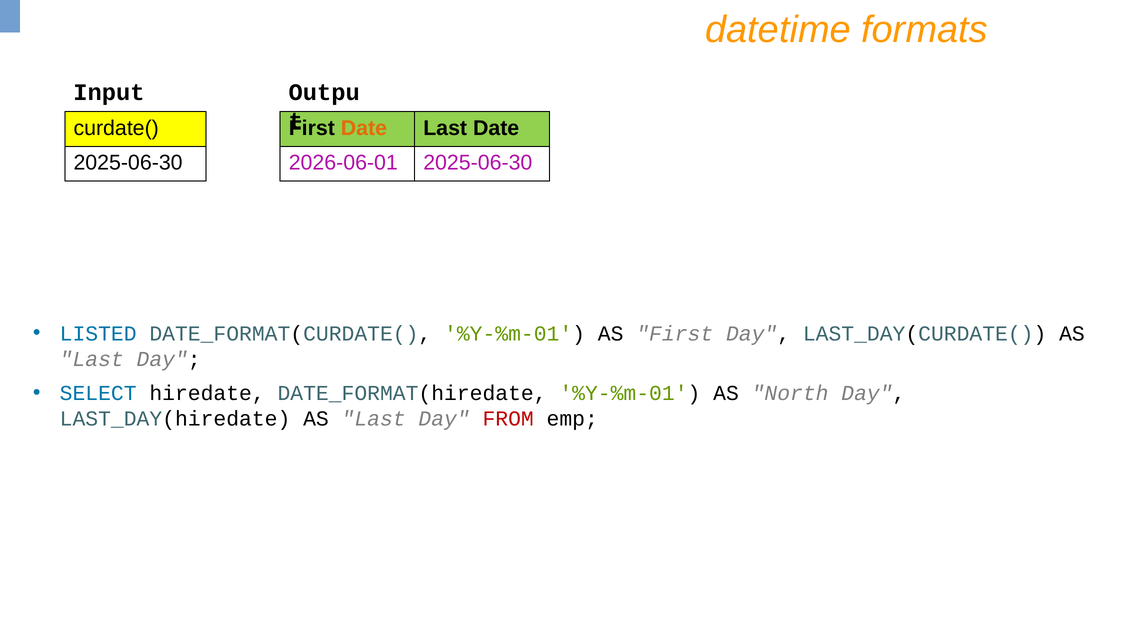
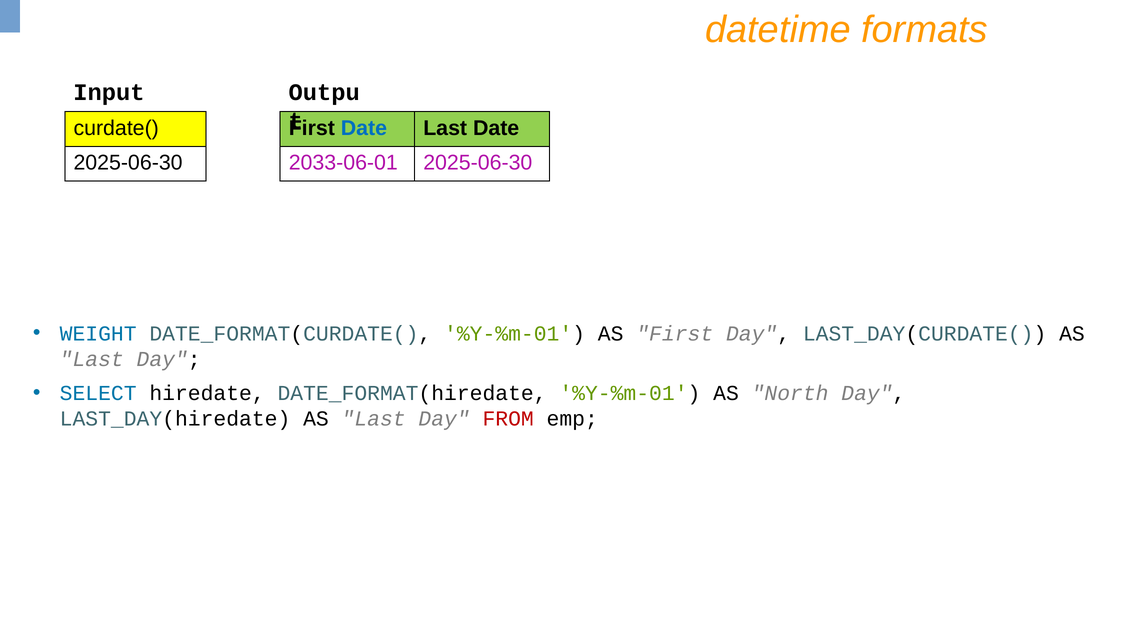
Date colour: orange -> blue (364, 128)
2026-06-01: 2026-06-01 -> 2033-06-01 (343, 163)
LISTED: LISTED -> WEIGHT (98, 334)
